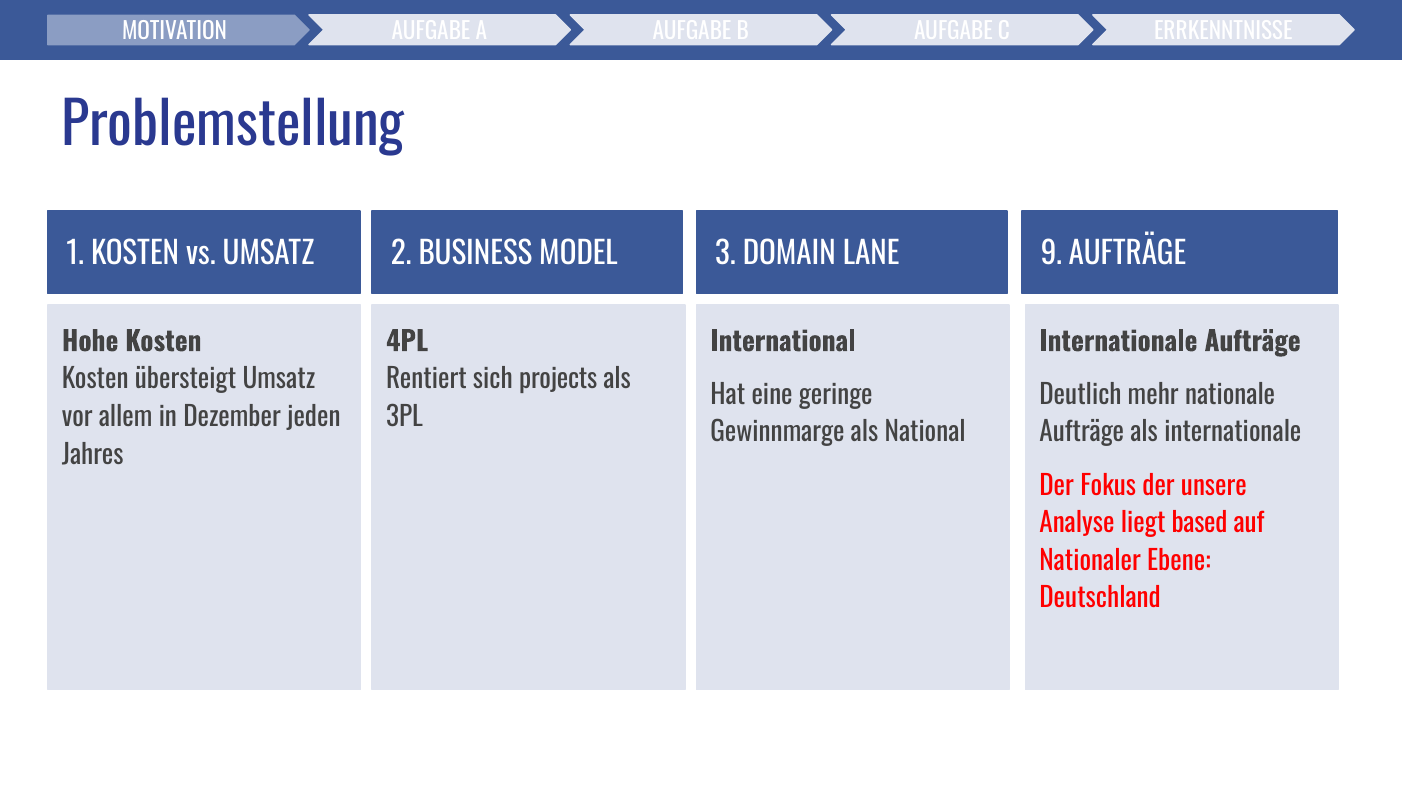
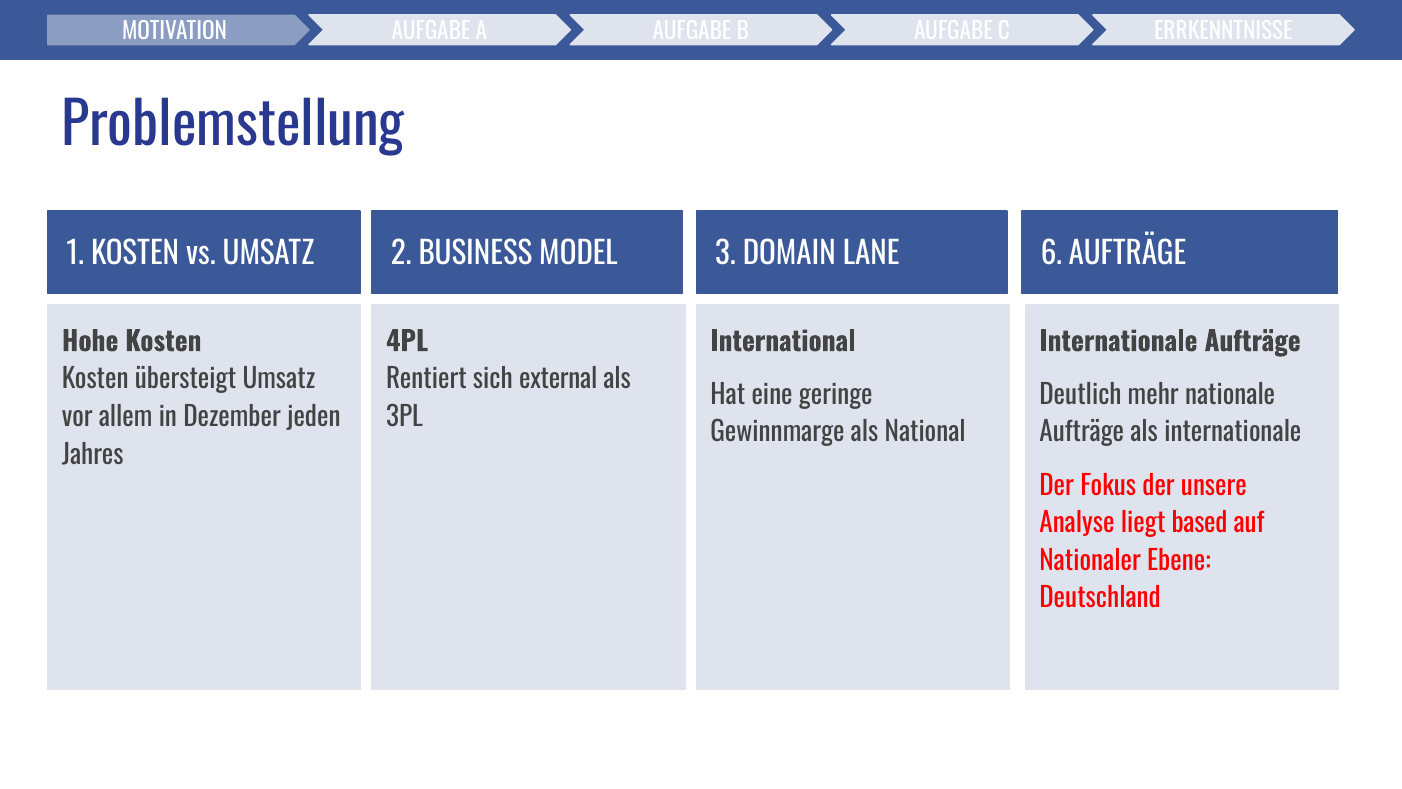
9: 9 -> 6 (1051, 254)
projects: projects -> external (558, 380)
